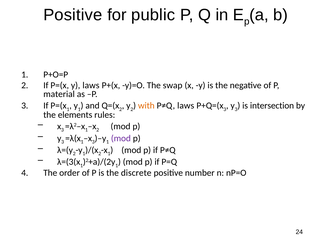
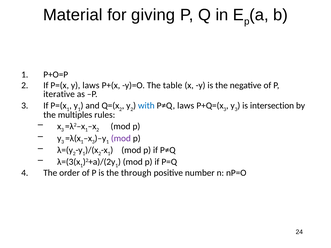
Positive: Positive -> Material (73, 15)
public: public -> giving (153, 15)
swap: swap -> table (173, 85)
material: material -> iterative (59, 94)
with colour: orange -> blue (146, 106)
elements: elements -> multiples (75, 115)
discrete: discrete -> through (136, 173)
